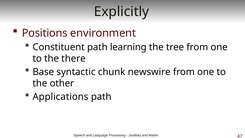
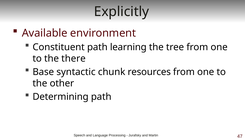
Positions: Positions -> Available (45, 33)
newswire: newswire -> resources (149, 72)
Applications: Applications -> Determining (61, 97)
